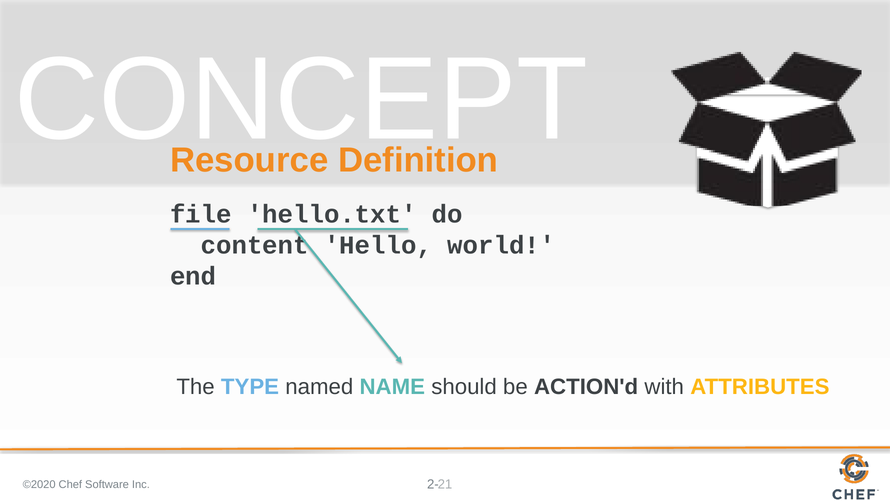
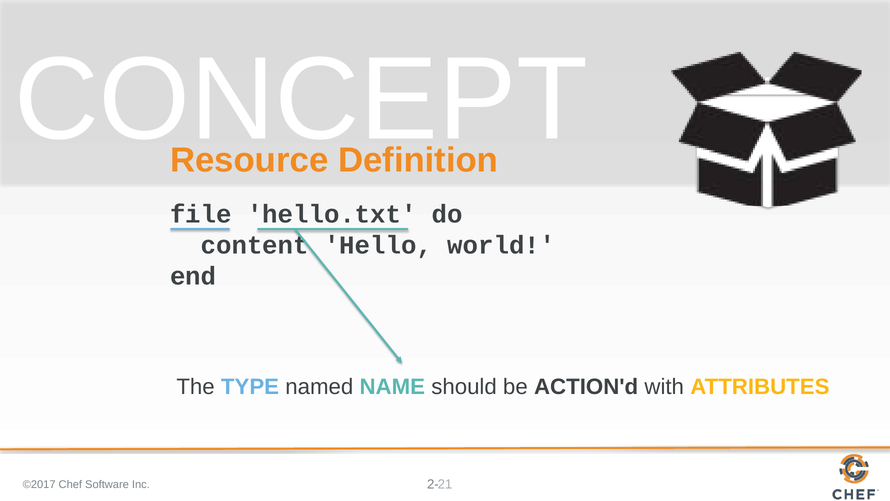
©2020: ©2020 -> ©2017 (39, 484)
